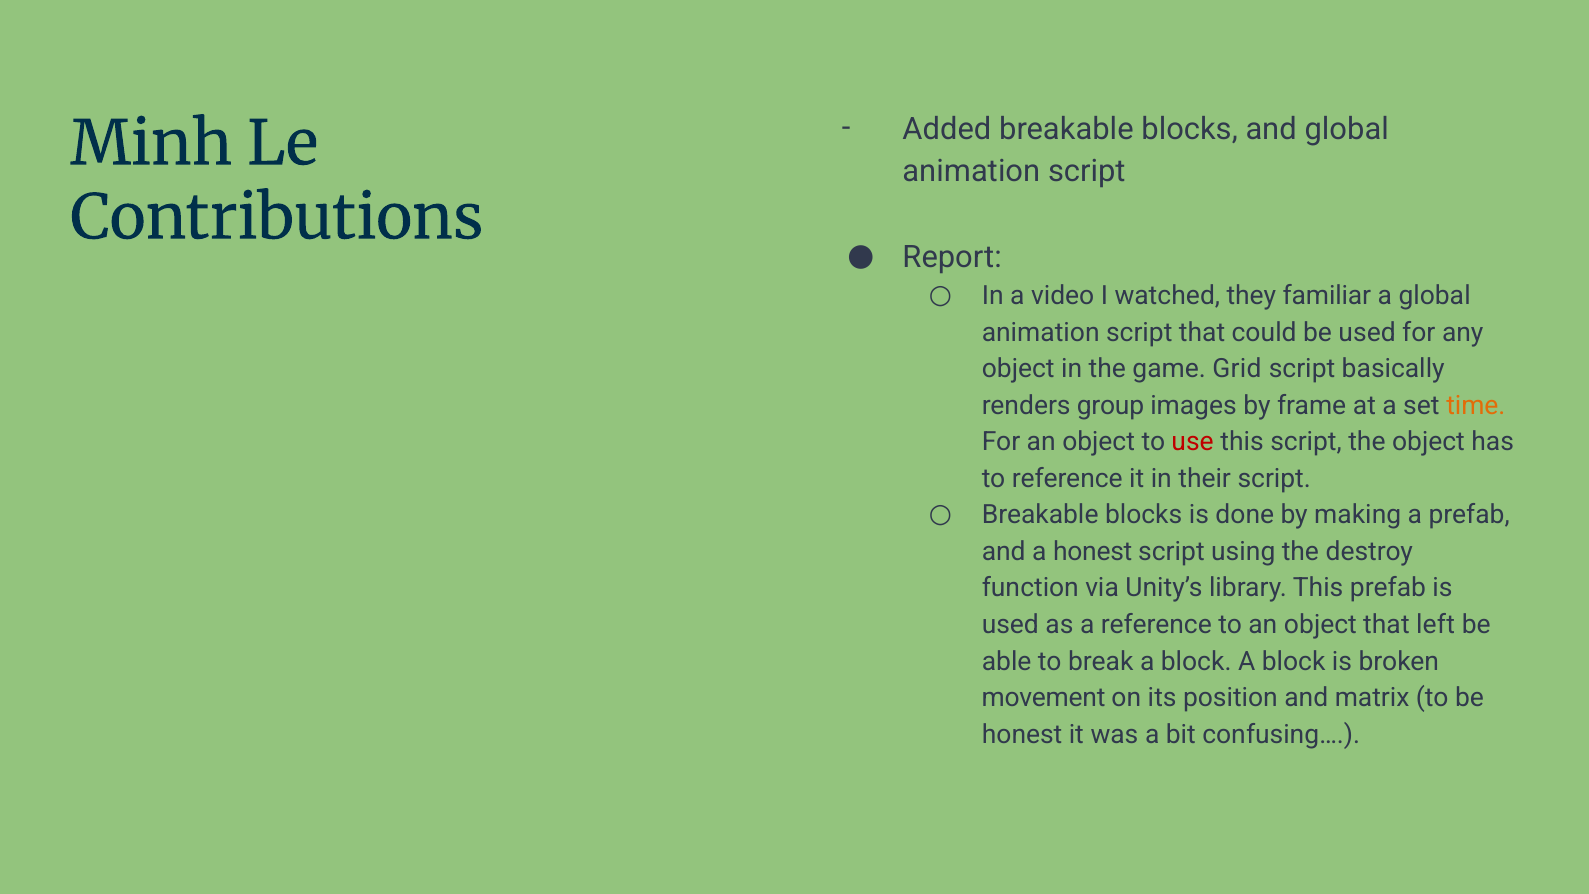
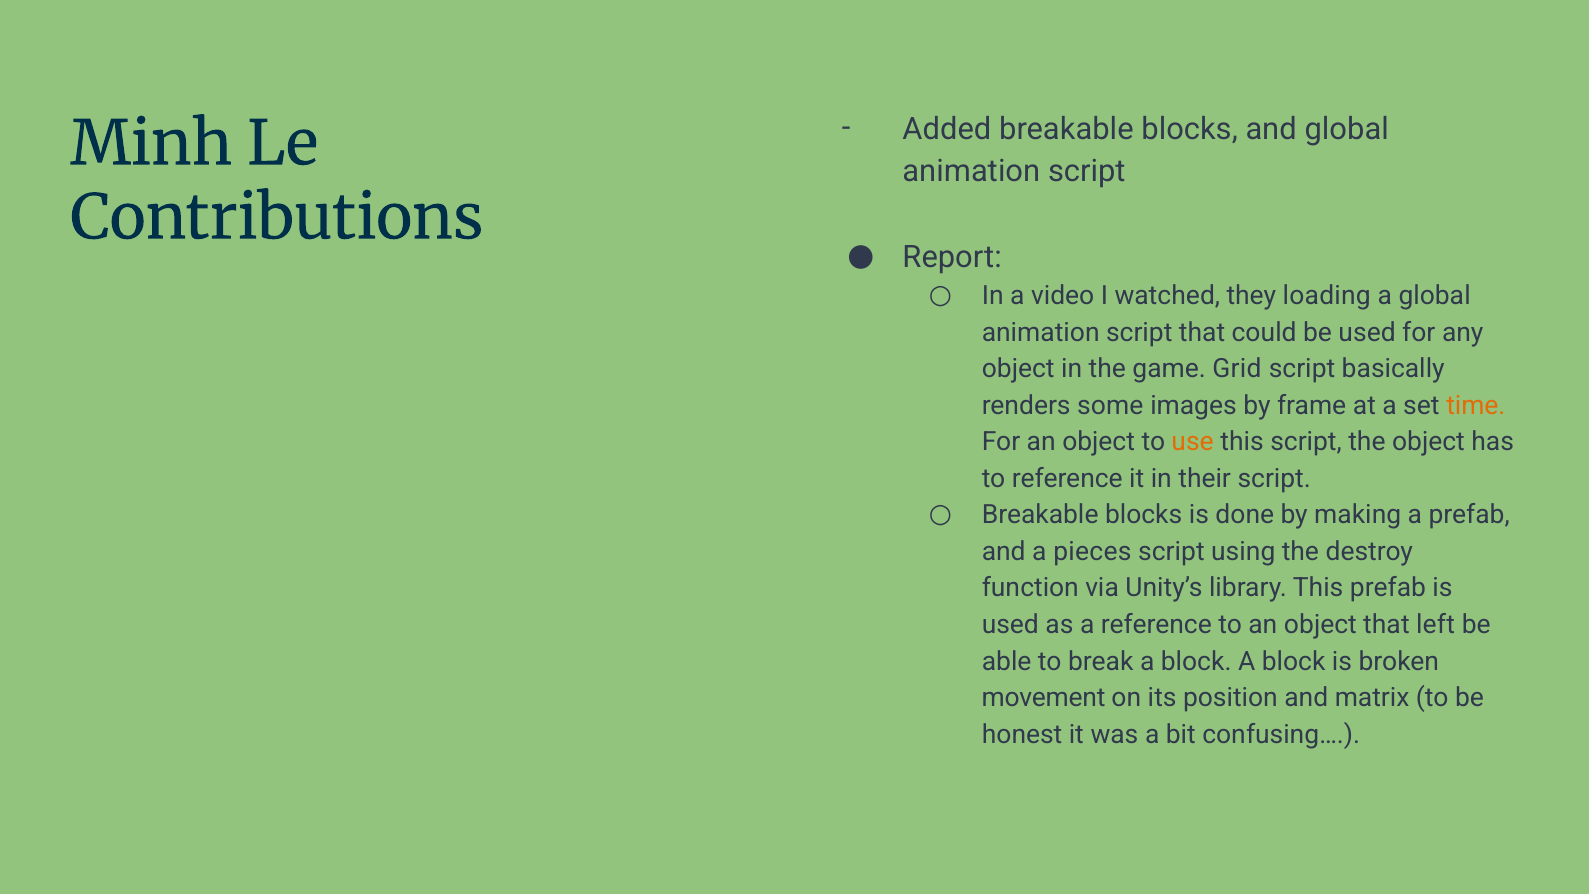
familiar: familiar -> loading (1327, 296)
group: group -> some (1110, 405)
use colour: red -> orange (1193, 442)
a honest: honest -> pieces (1092, 552)
